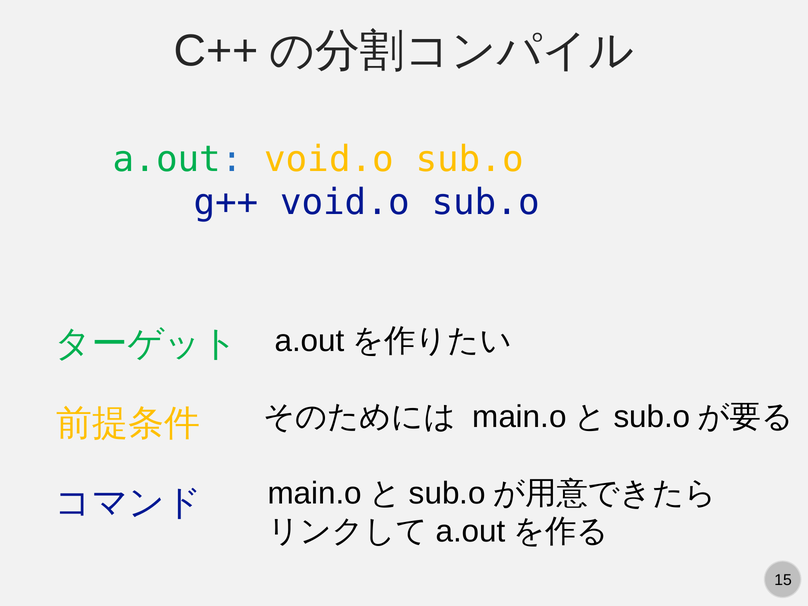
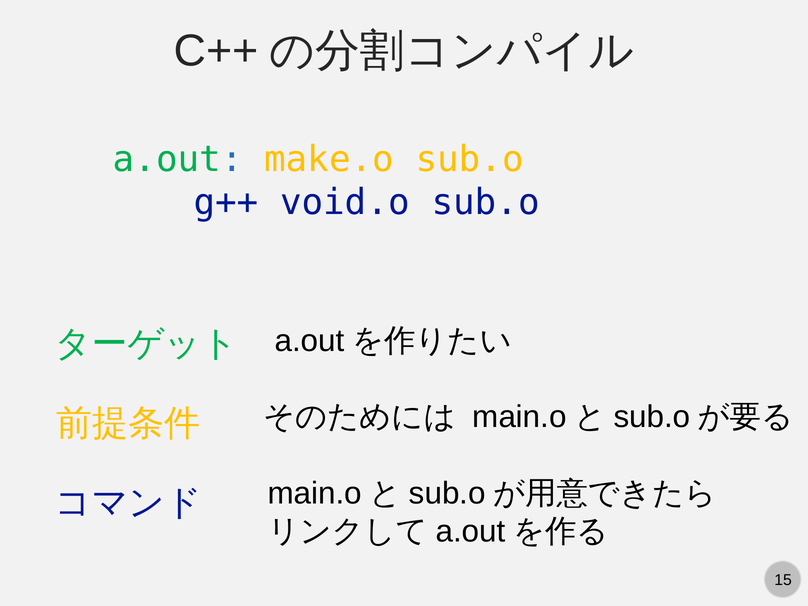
a.out void.o: void.o -> make.o (329, 159)
